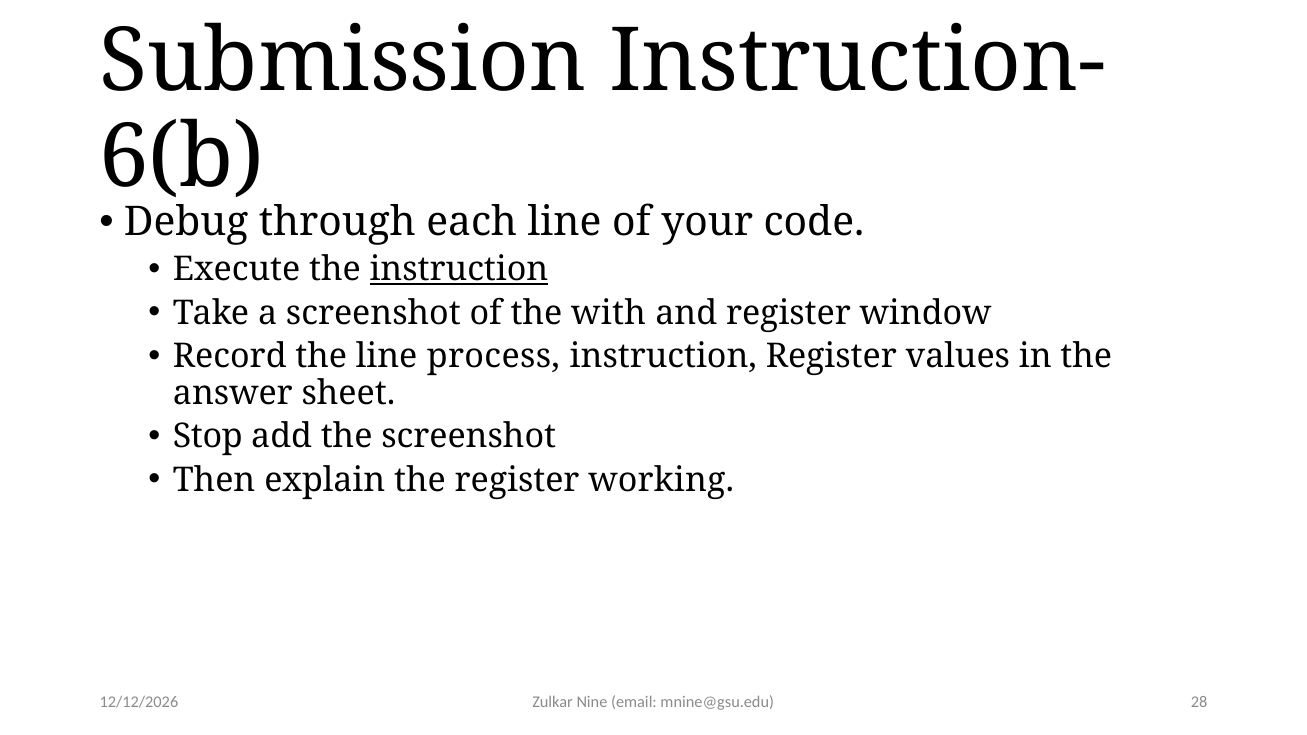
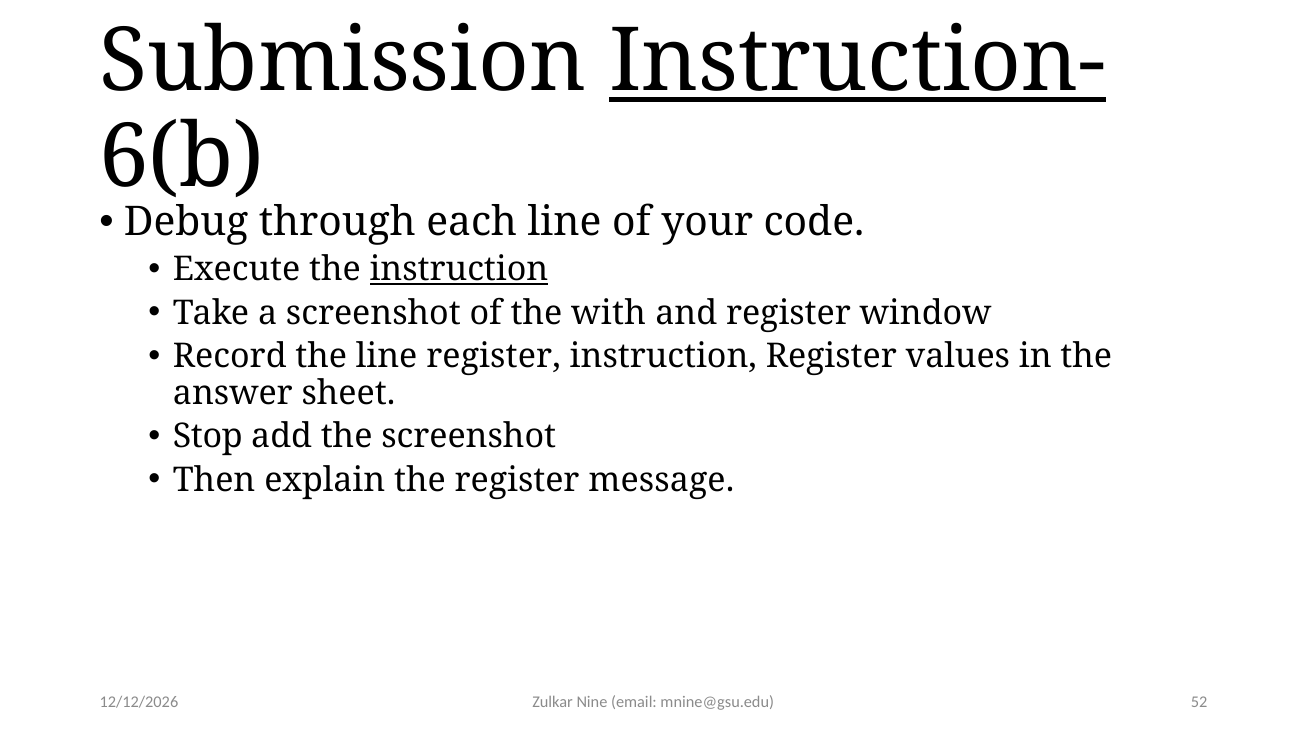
Instruction- underline: none -> present (858, 62)
line process: process -> register (494, 357)
working: working -> message (661, 480)
28: 28 -> 52 (1199, 702)
